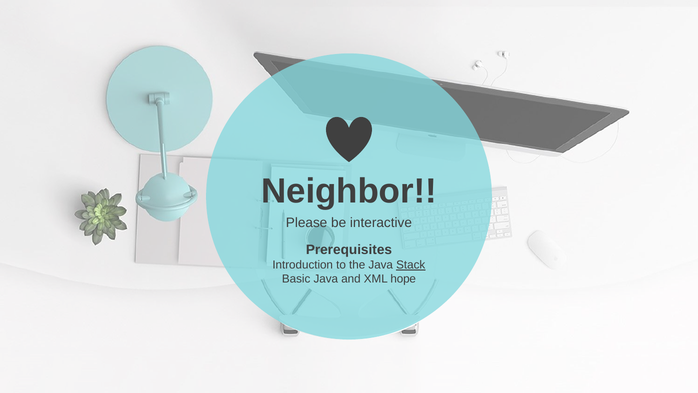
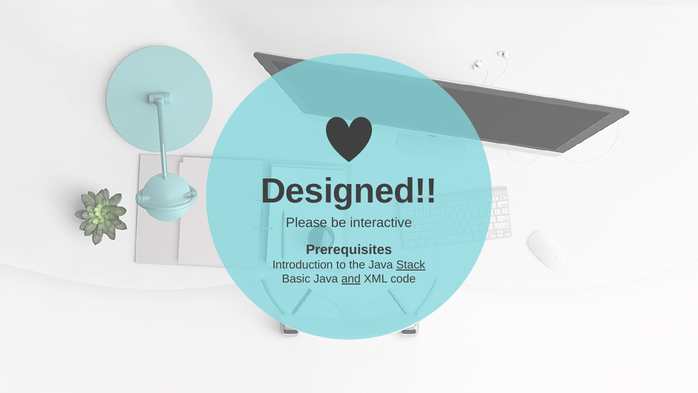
Neighbor: Neighbor -> Designed (349, 191)
and underline: none -> present (351, 279)
hope: hope -> code (403, 279)
